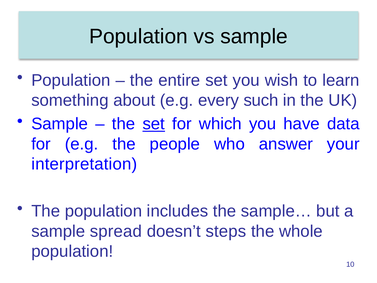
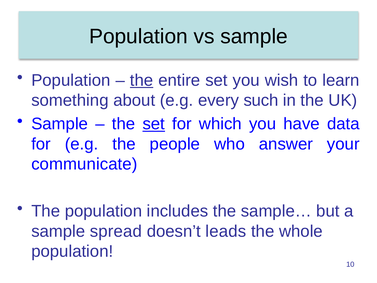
the underline: none -> present (142, 80)
interpretation: interpretation -> communicate (84, 164)
steps: steps -> leads (226, 231)
